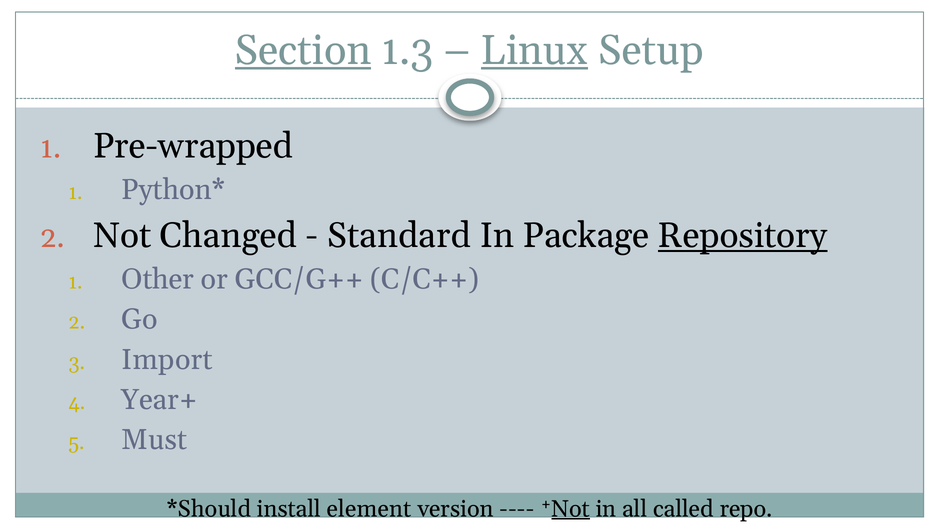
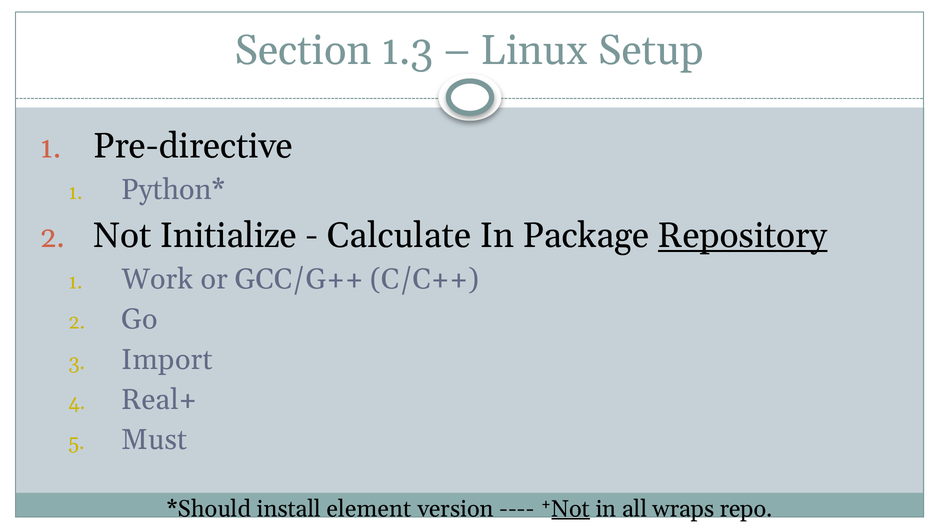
Section underline: present -> none (303, 50)
Linux underline: present -> none (534, 50)
Pre-wrapped: Pre-wrapped -> Pre-directive (193, 146)
Changed: Changed -> Initialize (228, 236)
Standard: Standard -> Calculate (399, 236)
Other: Other -> Work (157, 279)
Year+: Year+ -> Real+ (159, 400)
called: called -> wraps (684, 509)
